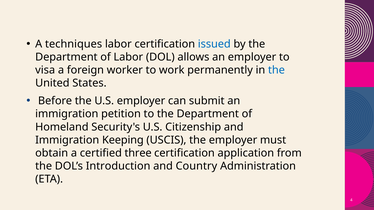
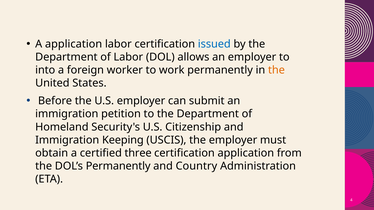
A techniques: techniques -> application (74, 44)
visa: visa -> into (45, 70)
the colour: blue -> orange (276, 70)
DOL’s Introduction: Introduction -> Permanently (118, 166)
